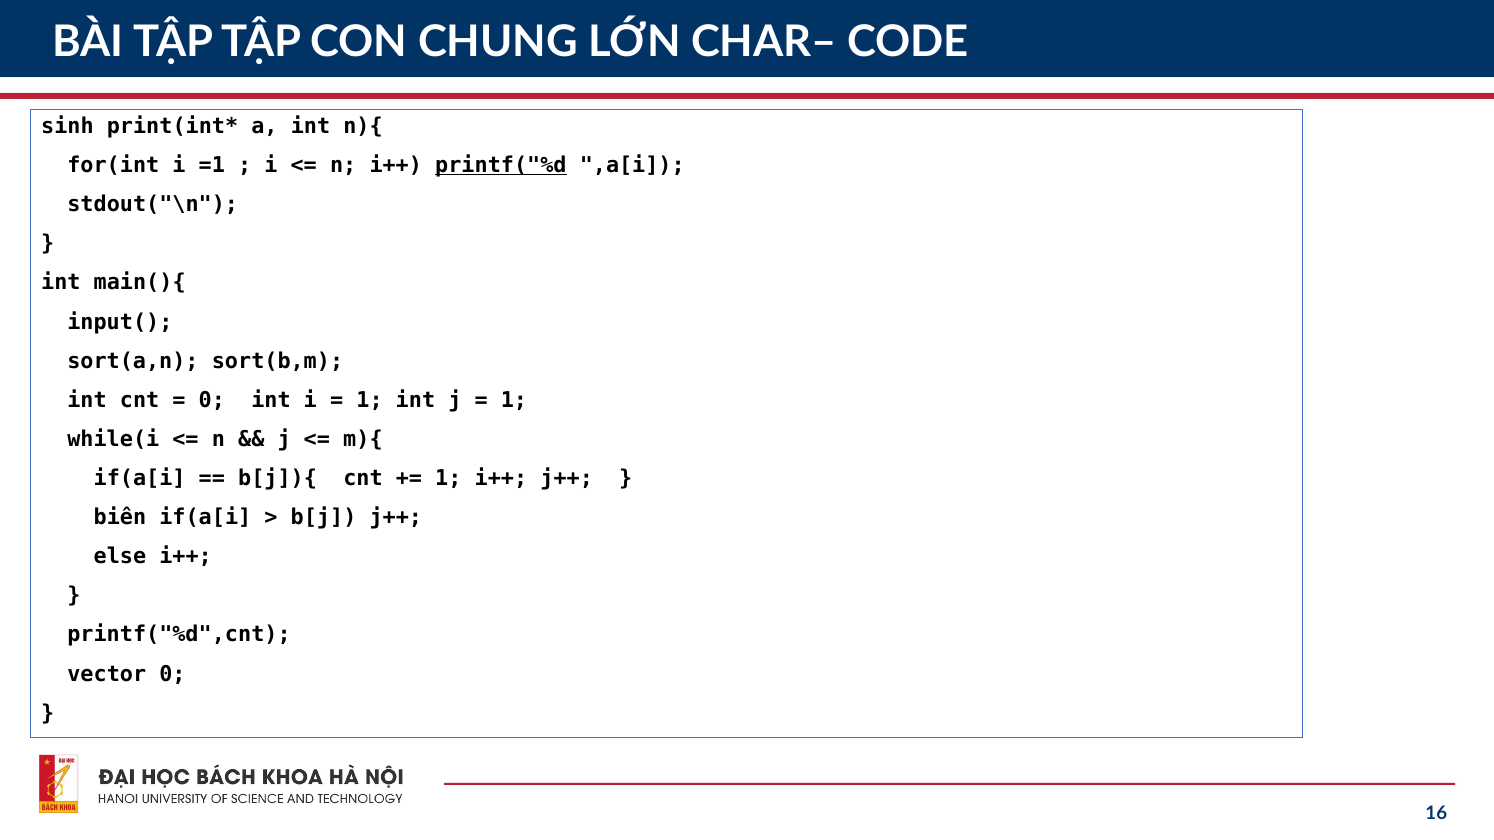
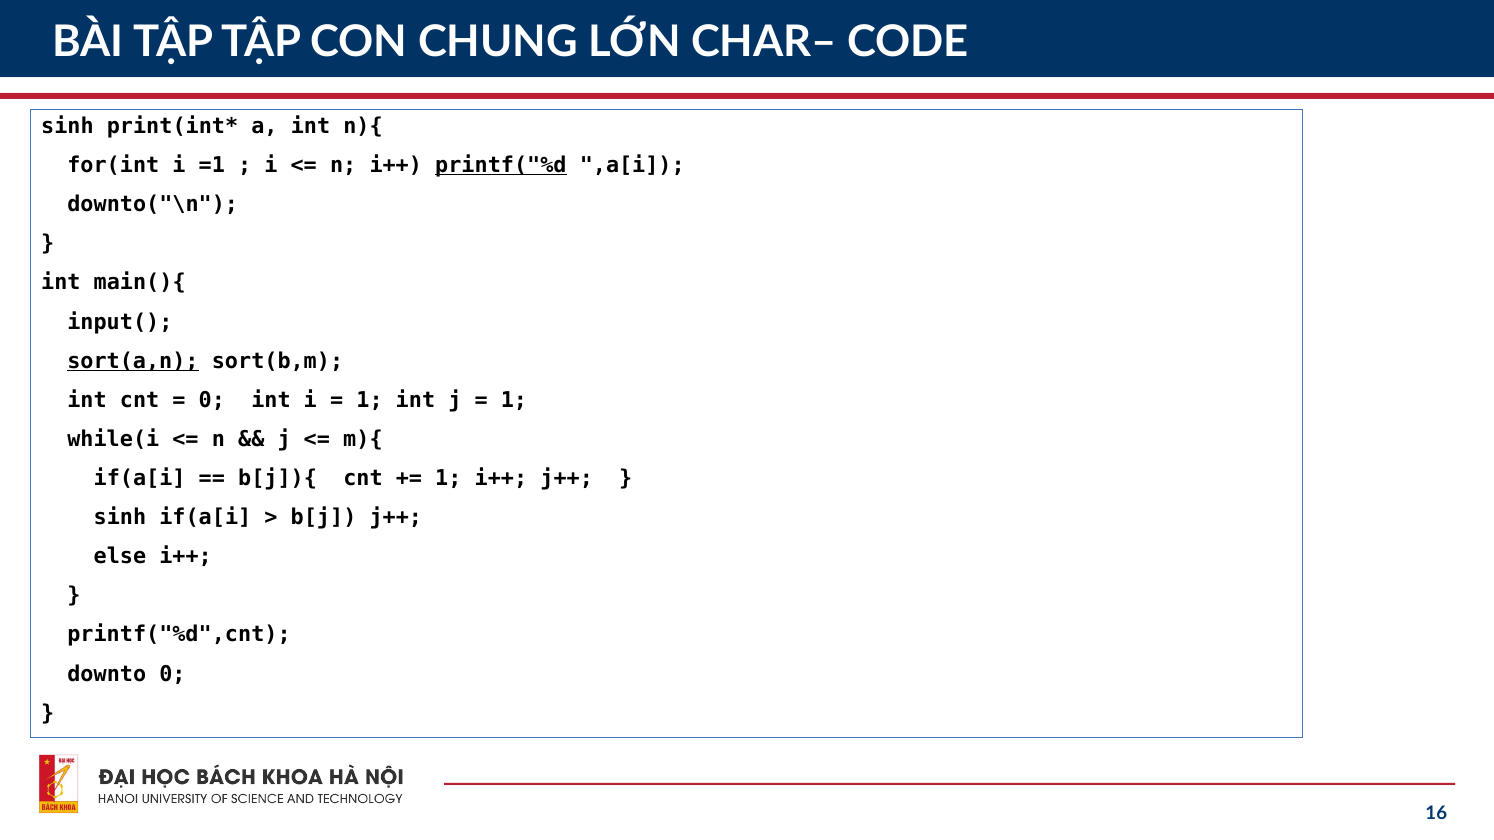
stdout("\n: stdout("\n -> downto("\n (153, 205)
sort(a,n underline: none -> present (133, 361)
biến: biến -> sinh (120, 518)
vector: vector -> downto (107, 674)
